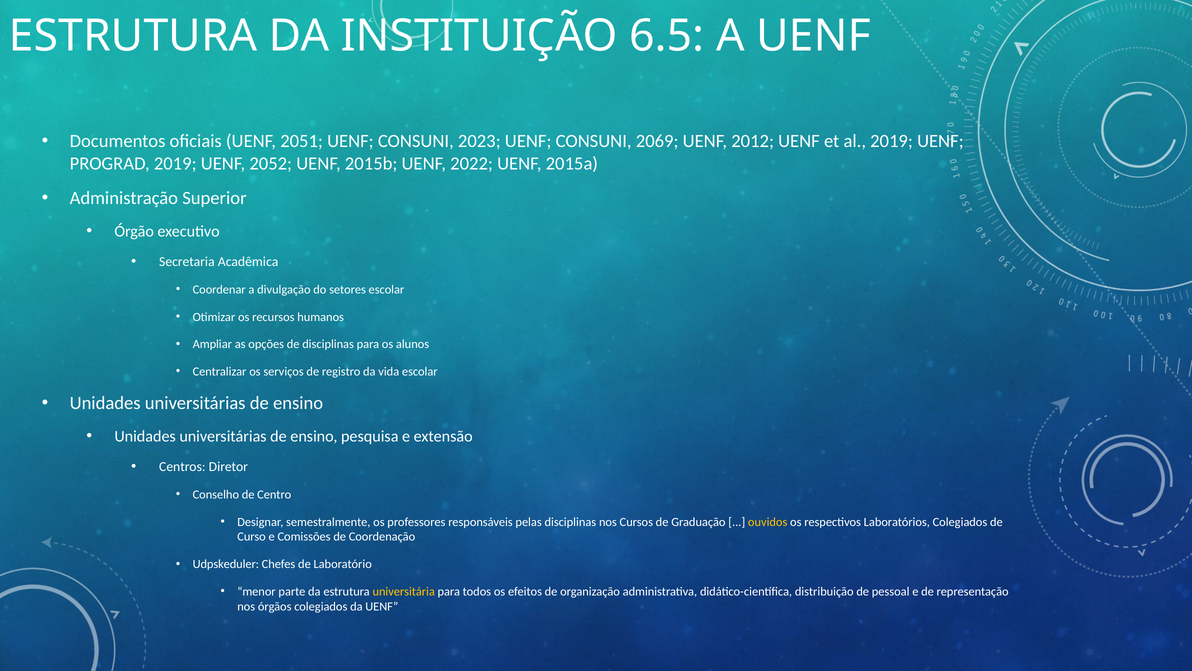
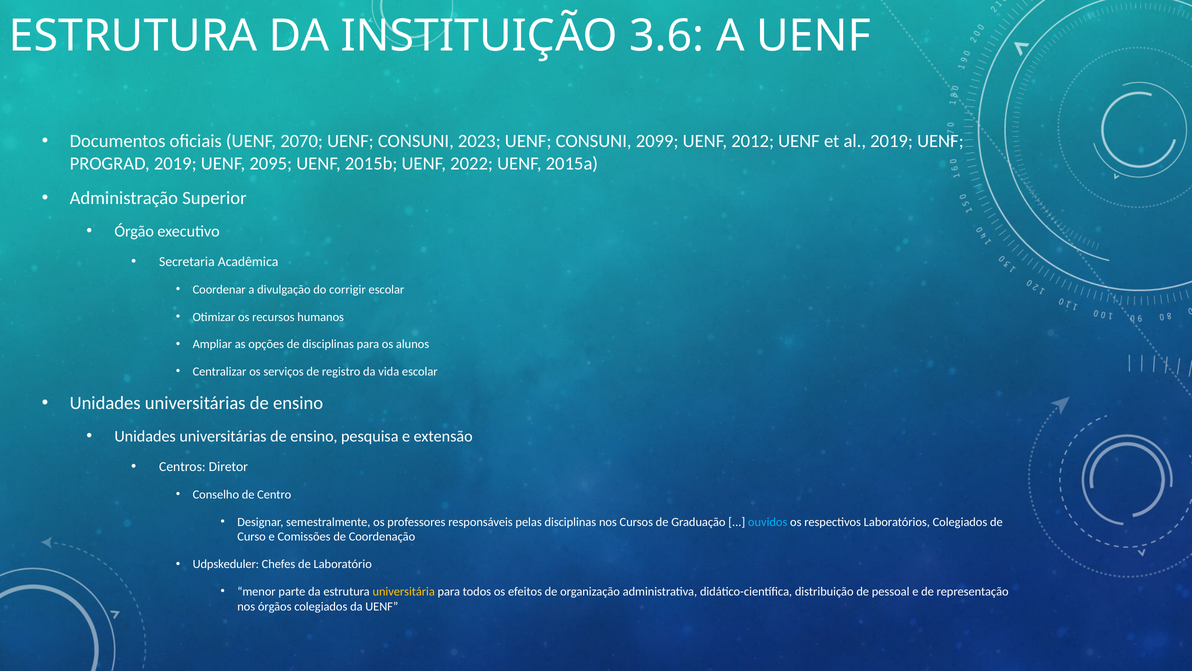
6.5: 6.5 -> 3.6 (667, 36)
2051: 2051 -> 2070 (302, 141)
2069: 2069 -> 2099 (657, 141)
2052: 2052 -> 2095 (271, 163)
setores: setores -> corrigir (347, 289)
ouvidos colour: yellow -> light blue (768, 522)
